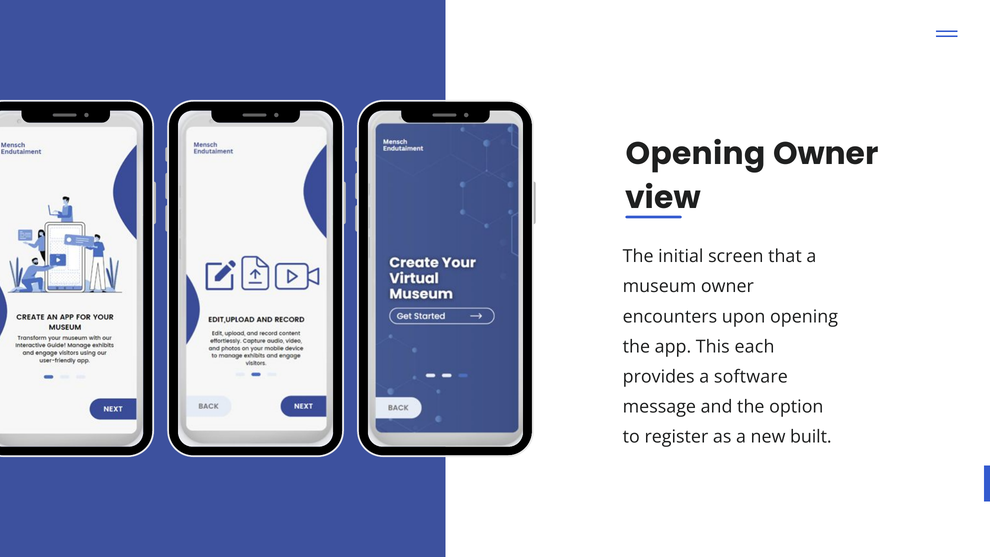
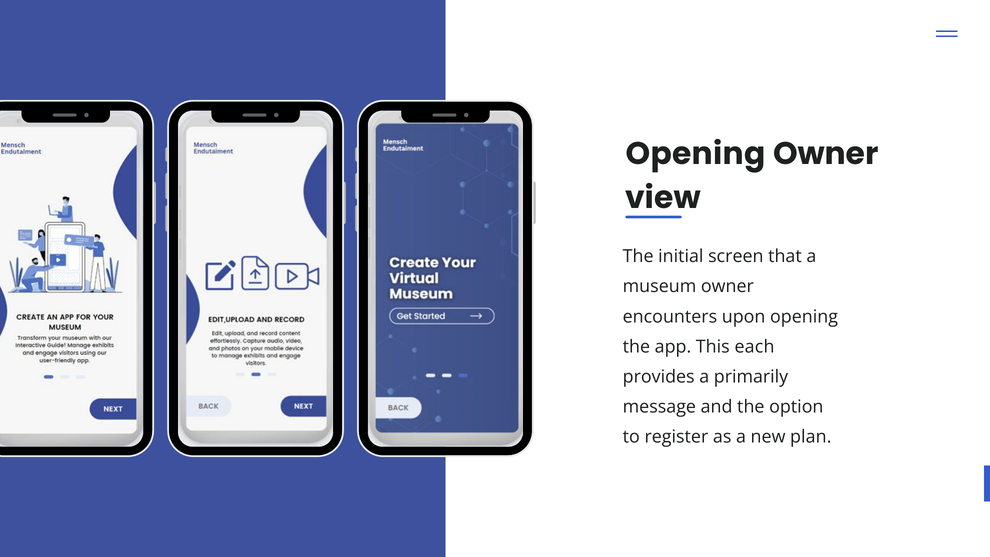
software: software -> primarily (751, 377)
built: built -> plan (811, 437)
